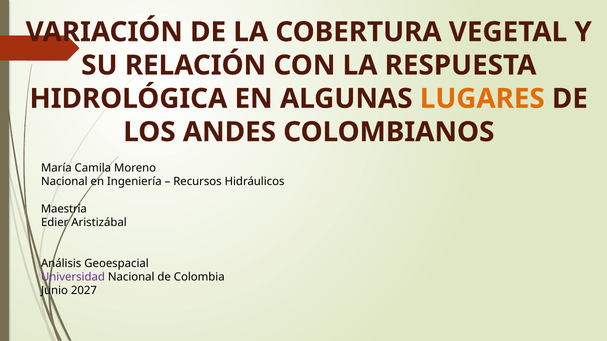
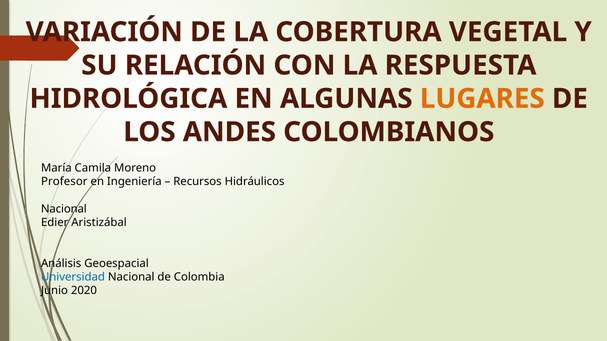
Nacional: Nacional -> Profesor (64, 182)
Maestría: Maestría -> Nacional (64, 209)
Universidad colour: purple -> blue (73, 277)
2027: 2027 -> 2020 (84, 291)
